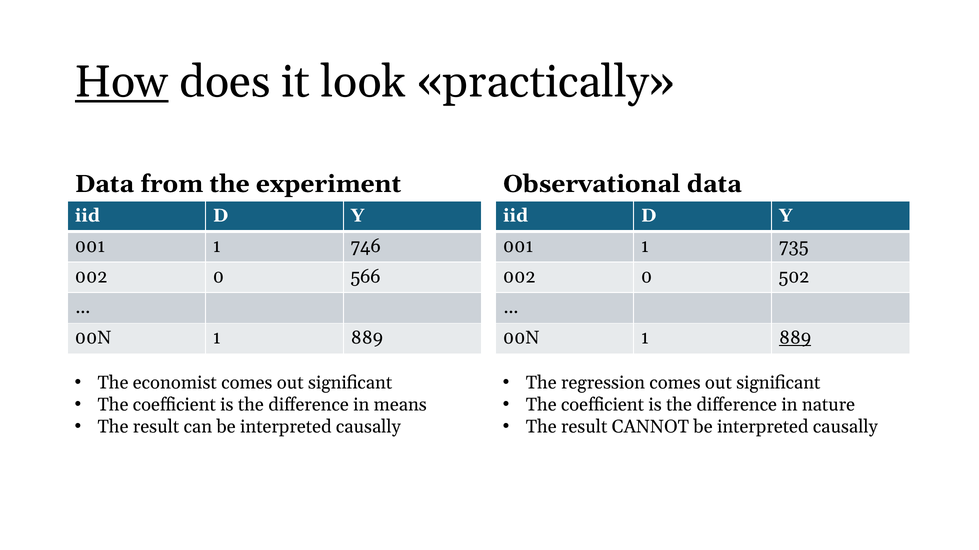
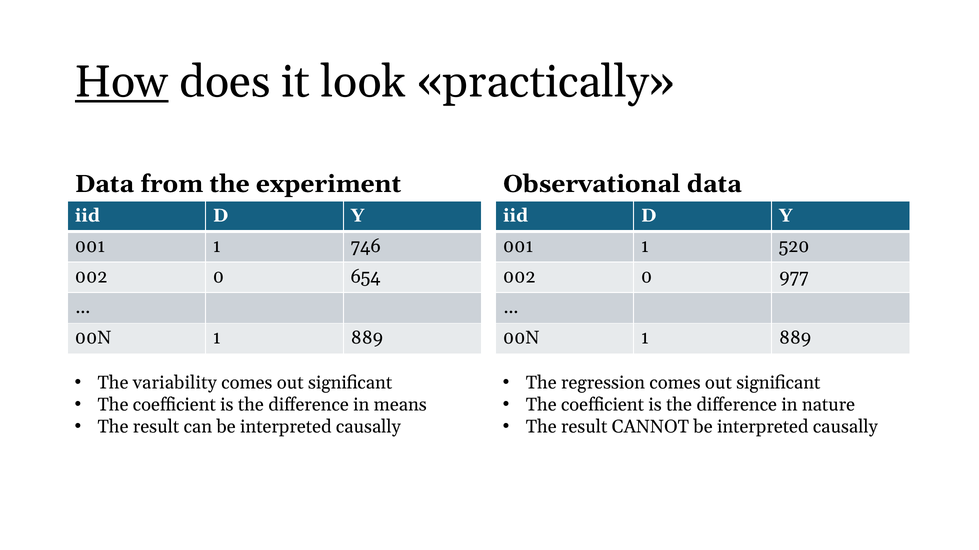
735: 735 -> 520 (794, 246)
566: 566 -> 654 (366, 277)
502: 502 -> 977 (794, 277)
889 underline: present -> none (795, 338)
economist: economist -> variability (175, 383)
